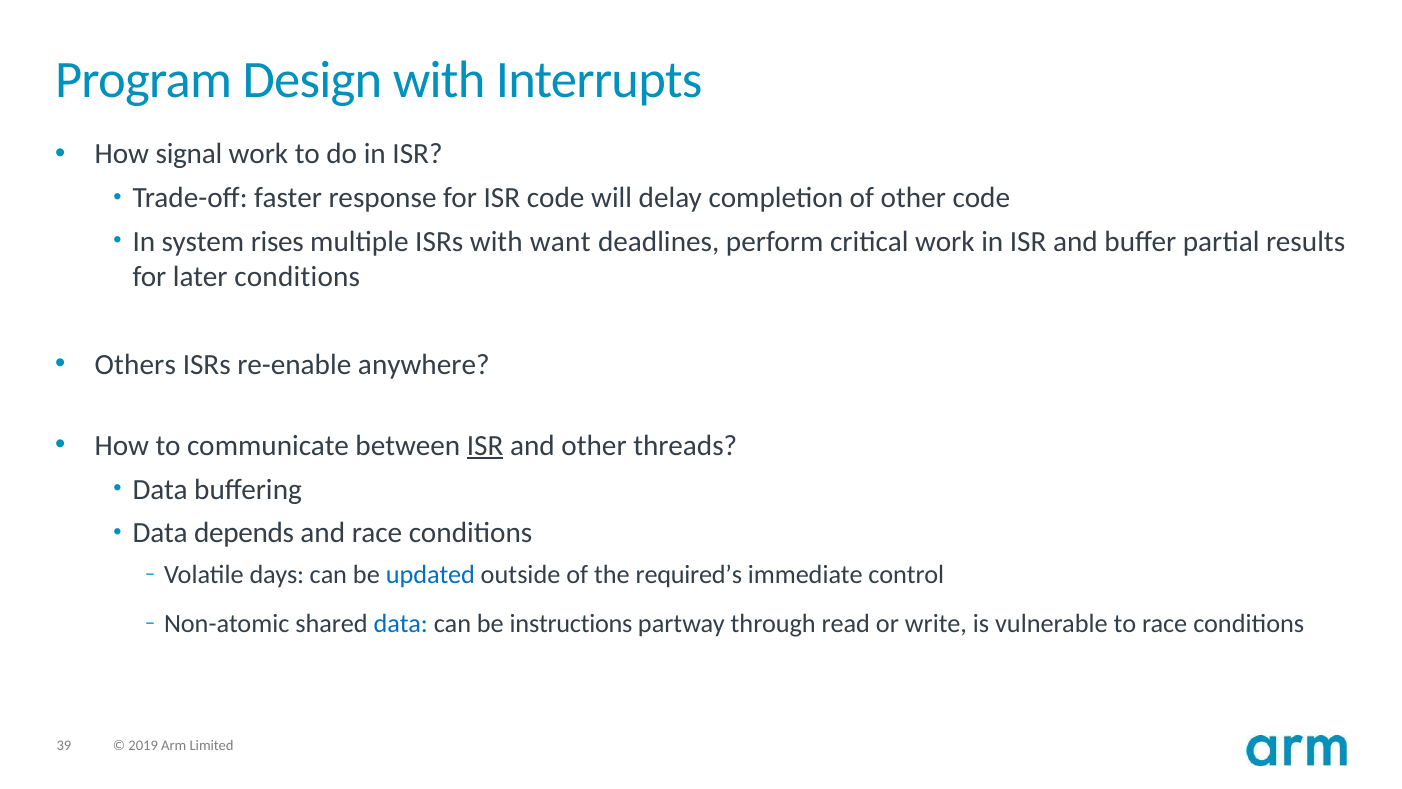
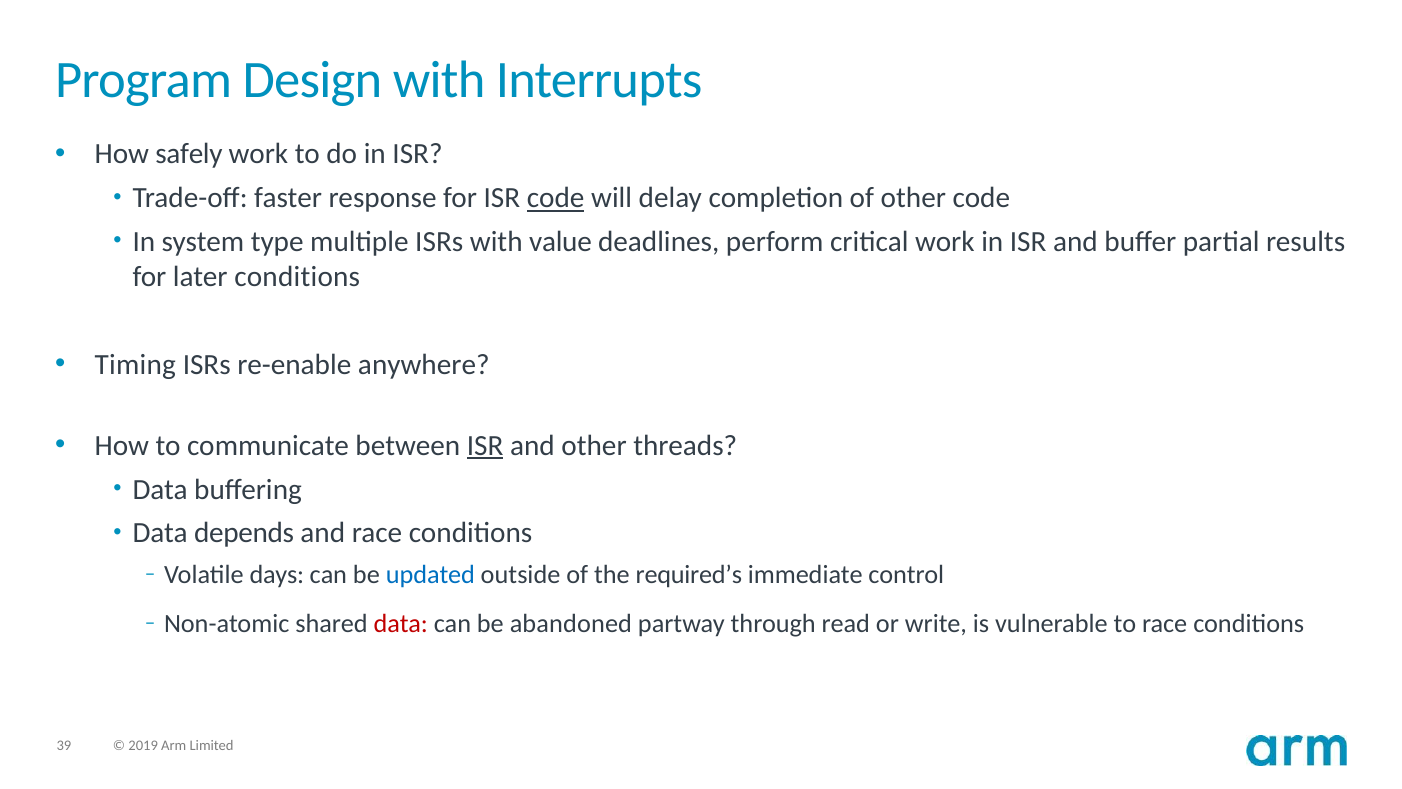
signal: signal -> safely (189, 154)
code underline: none -> present (556, 198)
rises: rises -> type (277, 242)
want: want -> value (561, 242)
Others: Others -> Timing (135, 365)
data colour: blue -> red (401, 624)
instructions: instructions -> abandoned (571, 624)
